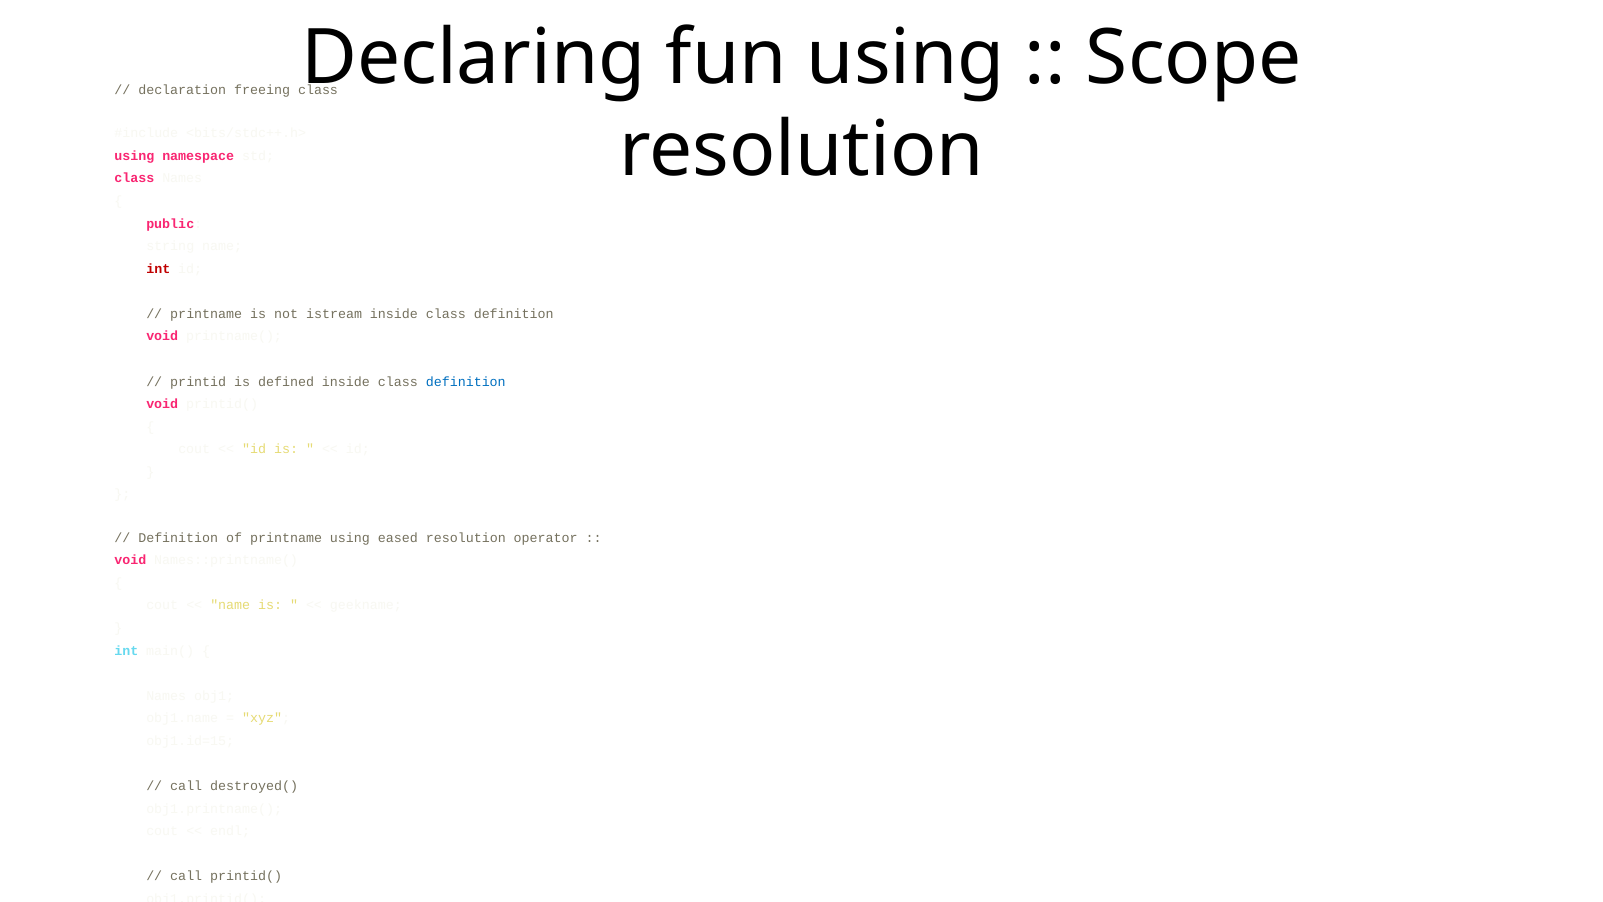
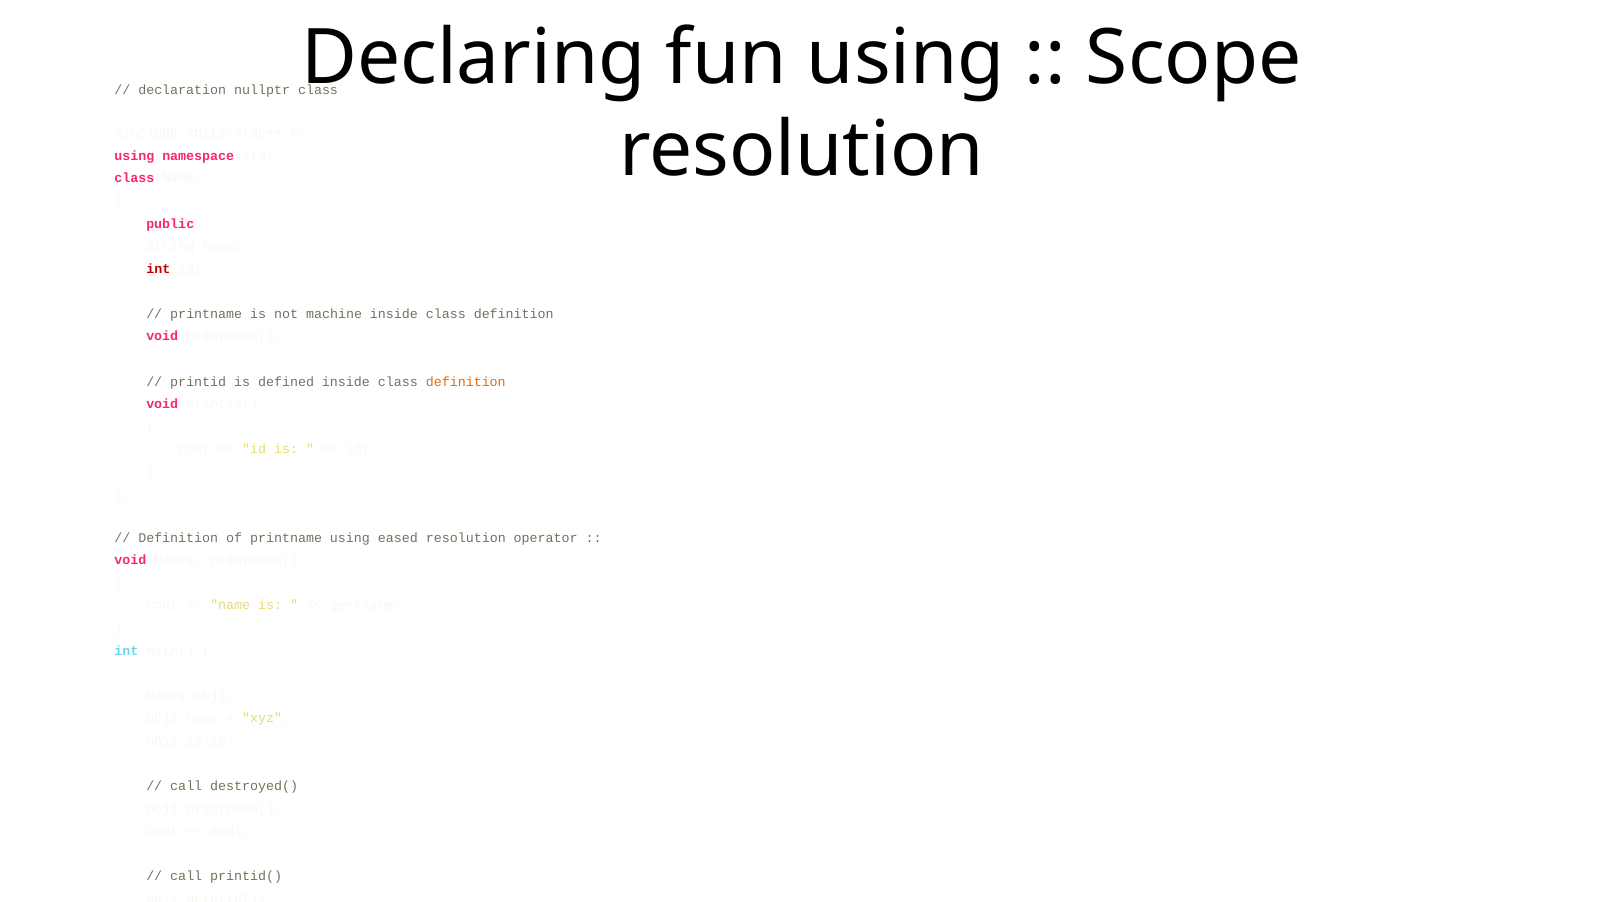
freeing: freeing -> nullptr (262, 90)
istream: istream -> machine (334, 314)
definition colour: blue -> orange (466, 381)
